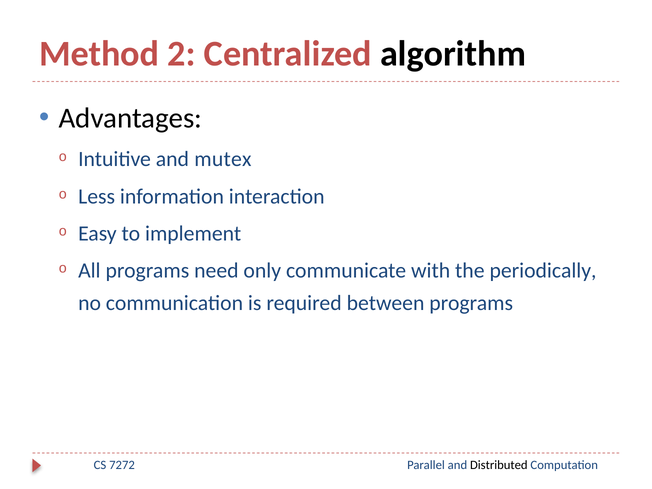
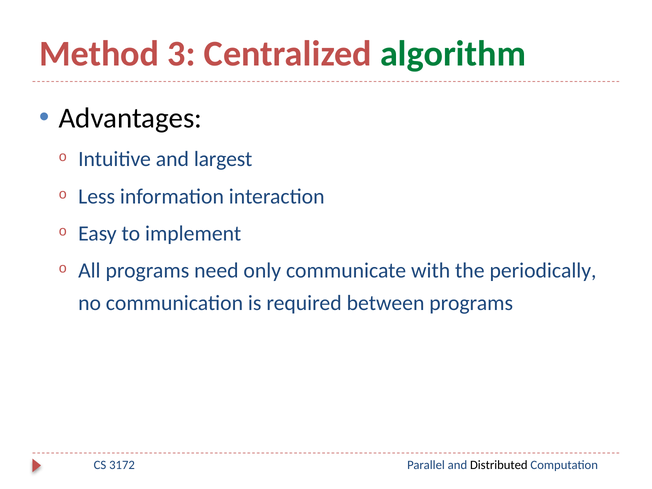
2: 2 -> 3 (182, 54)
algorithm colour: black -> green (453, 54)
mutex: mutex -> largest (223, 159)
7272: 7272 -> 3172 (122, 465)
